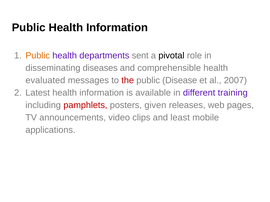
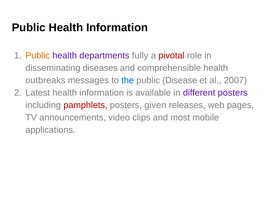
sent: sent -> fully (140, 56)
pivotal colour: black -> red (171, 56)
evaluated: evaluated -> outbreaks (45, 81)
the colour: red -> blue (128, 81)
different training: training -> posters (233, 93)
least: least -> most (180, 118)
